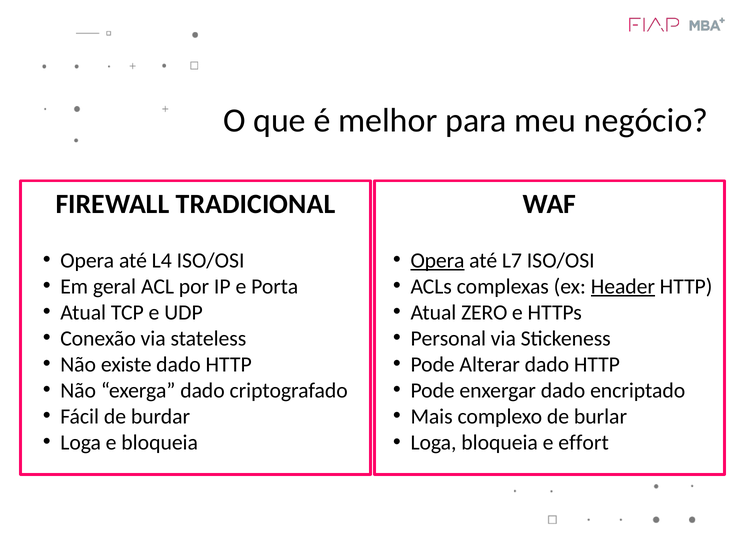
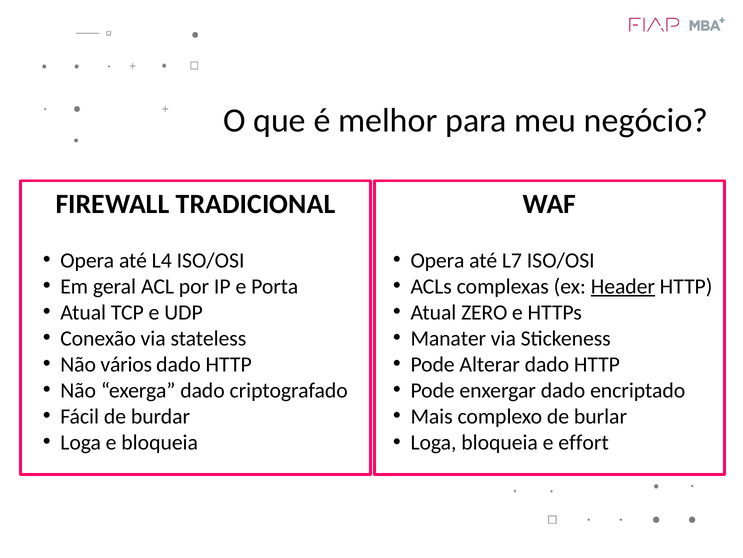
Opera underline: present -> none (437, 260)
Personal: Personal -> Manater (448, 338)
existe: existe -> vários (126, 364)
